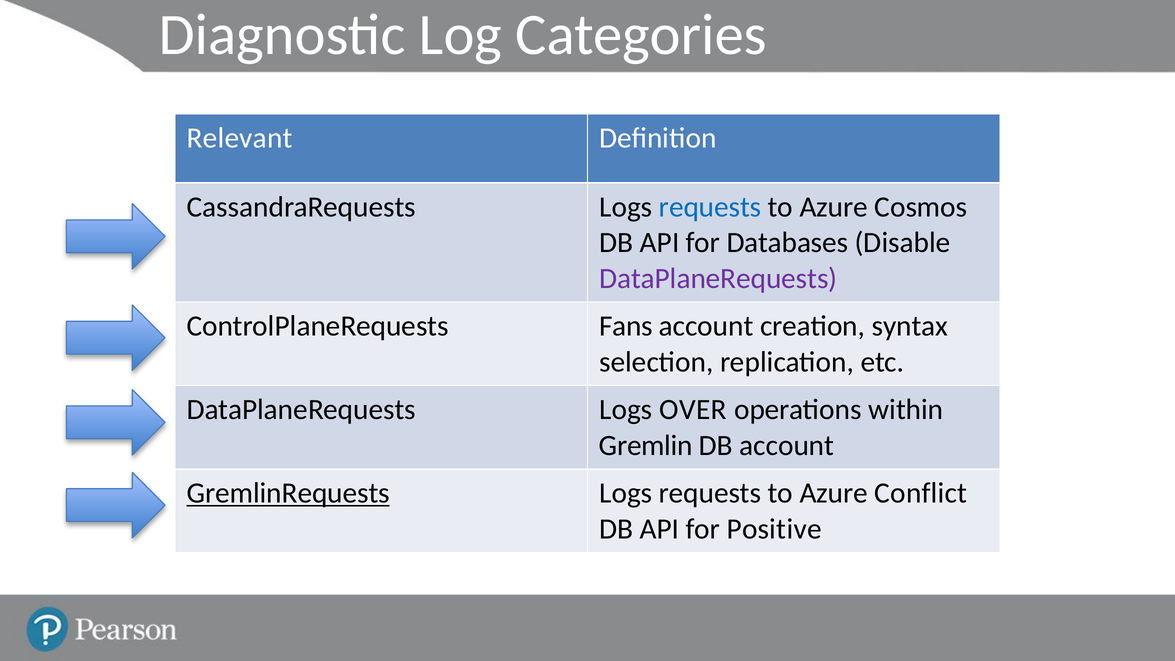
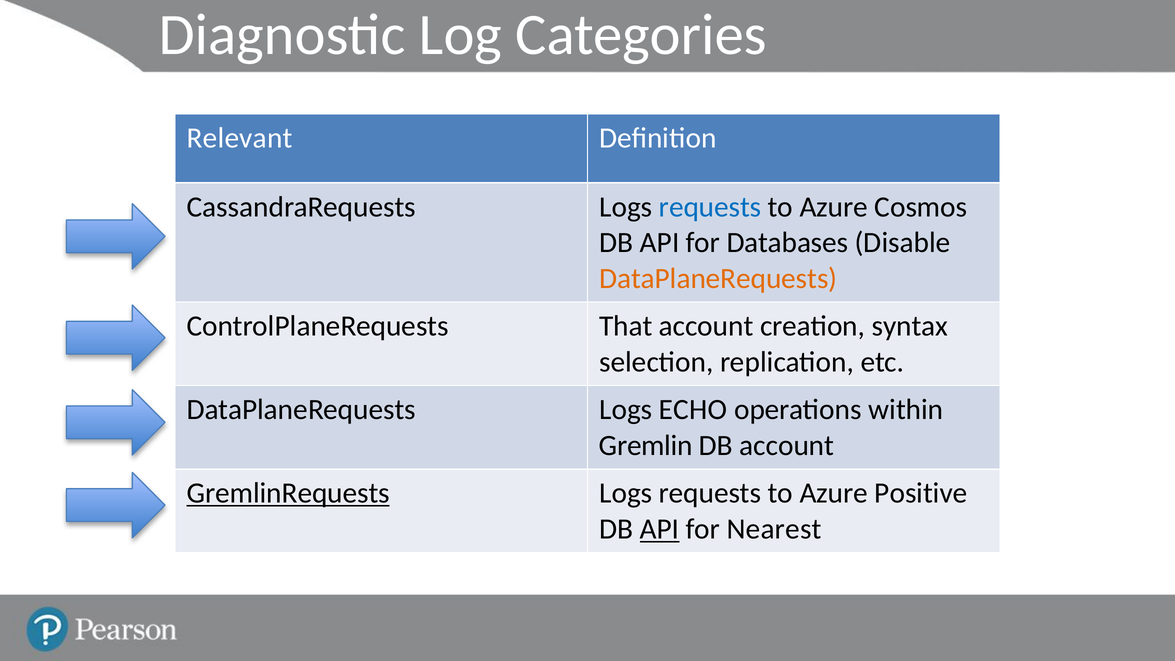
DataPlaneRequests colour: purple -> orange (718, 279)
Fans: Fans -> That (626, 326)
OVER: OVER -> ECHO (693, 410)
Conflict: Conflict -> Positive (921, 493)
API underline: none -> present (660, 529)
Positive: Positive -> Nearest (774, 529)
